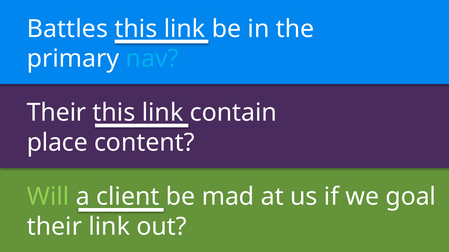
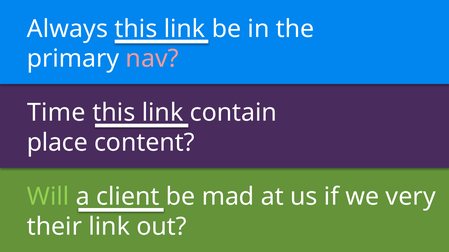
Battles: Battles -> Always (67, 29)
nav colour: light blue -> pink (152, 59)
Their: Their -> Time (56, 113)
goal: goal -> very (411, 197)
